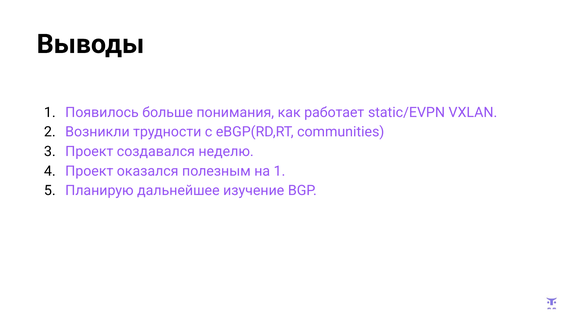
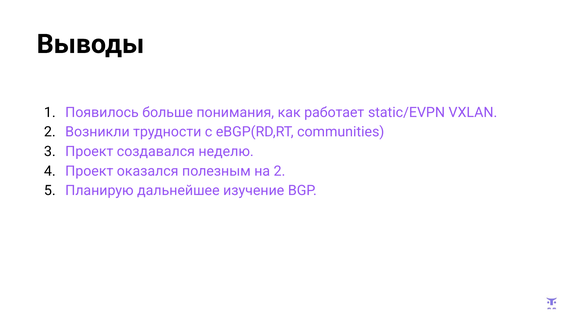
на 1: 1 -> 2 (279, 171)
